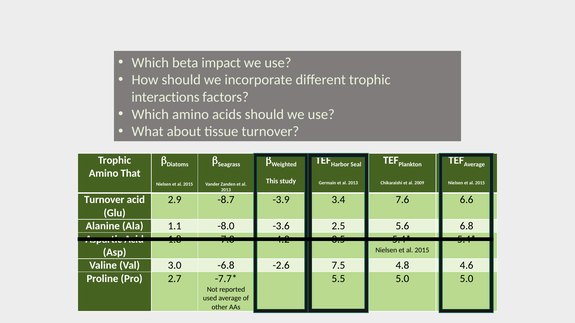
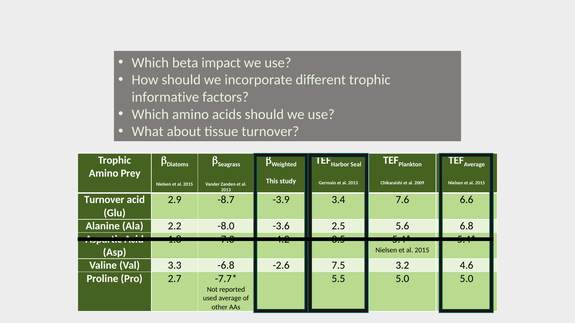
interactions: interactions -> informative (165, 97)
That: That -> Prey (131, 174)
1.1: 1.1 -> 2.2 (175, 226)
3.0: 3.0 -> 3.3 (175, 266)
4.8: 4.8 -> 3.2 (402, 266)
